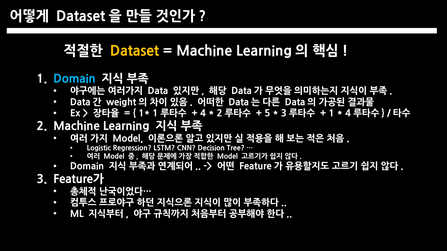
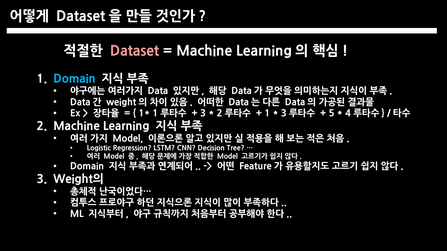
Dataset colour: yellow -> pink (135, 51)
4: 4 -> 3 (203, 114)
5: 5 -> 1 (267, 114)
1: 1 -> 5 (332, 114)
3 Feature가: Feature가 -> Weight의 (79, 180)
